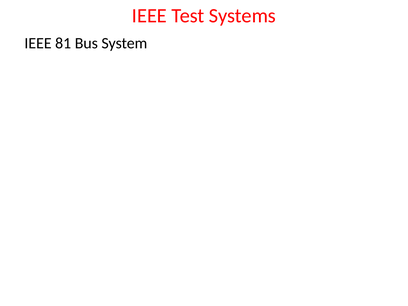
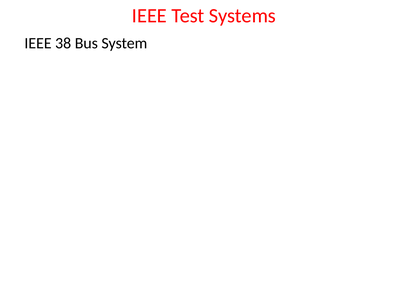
81: 81 -> 38 (63, 43)
